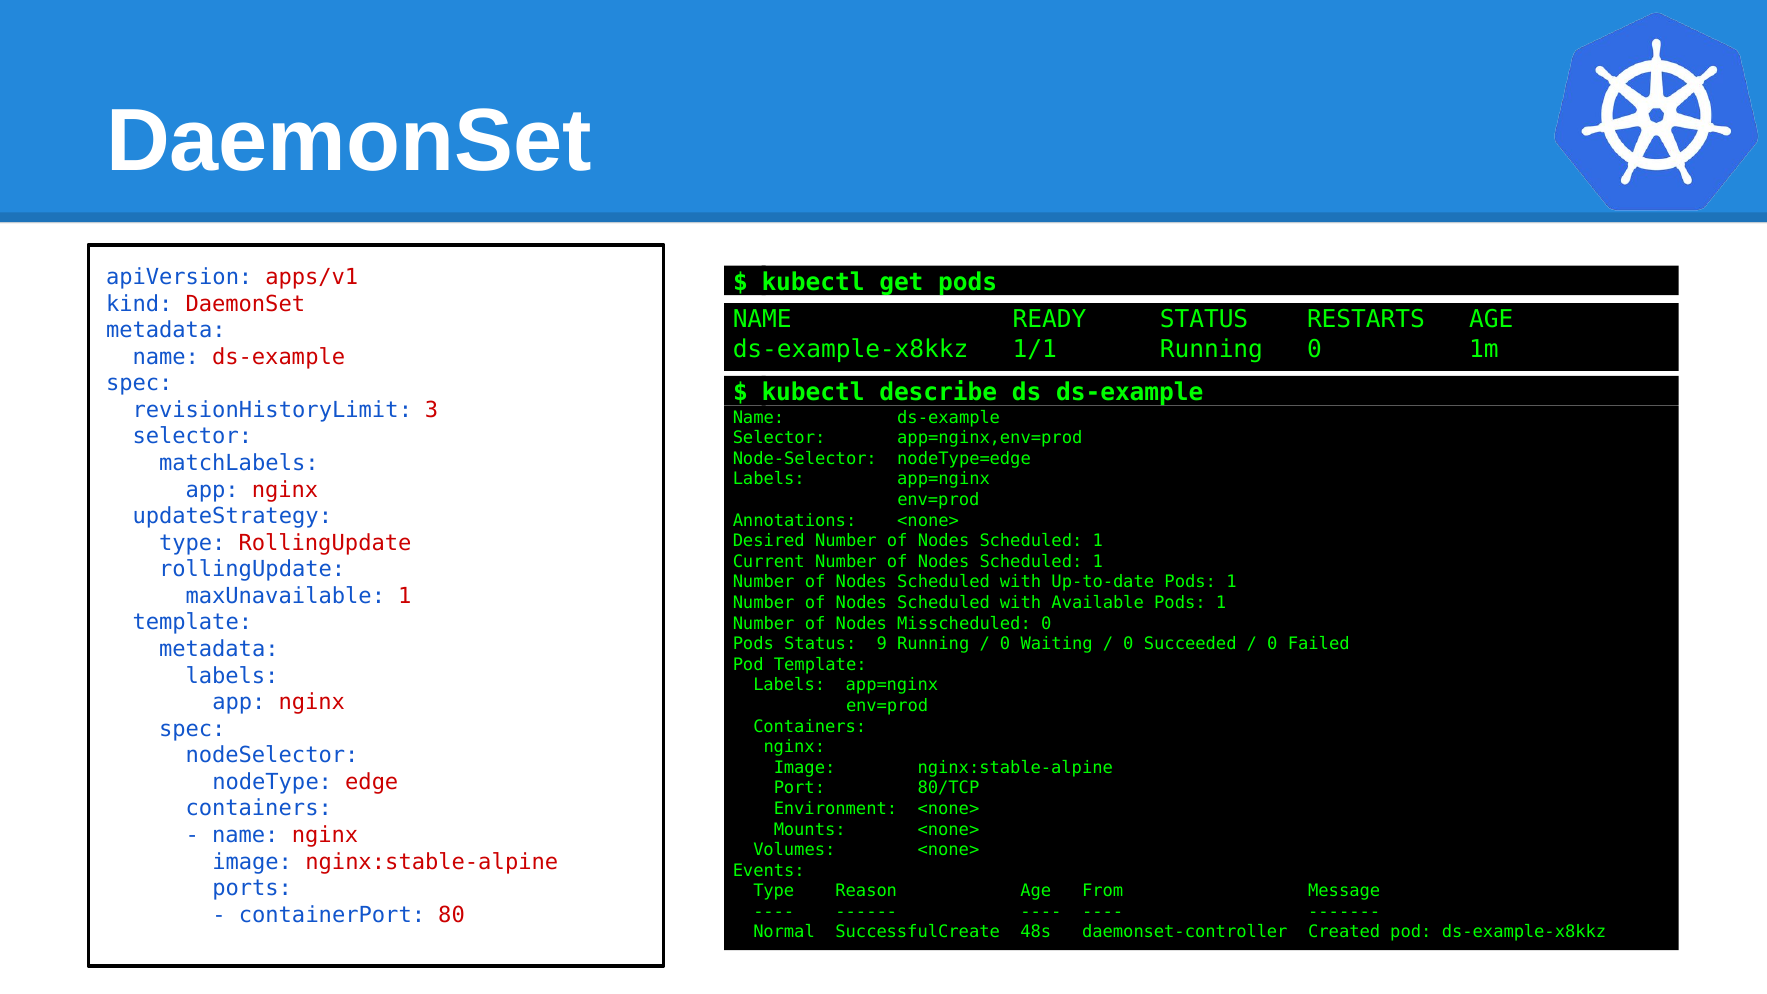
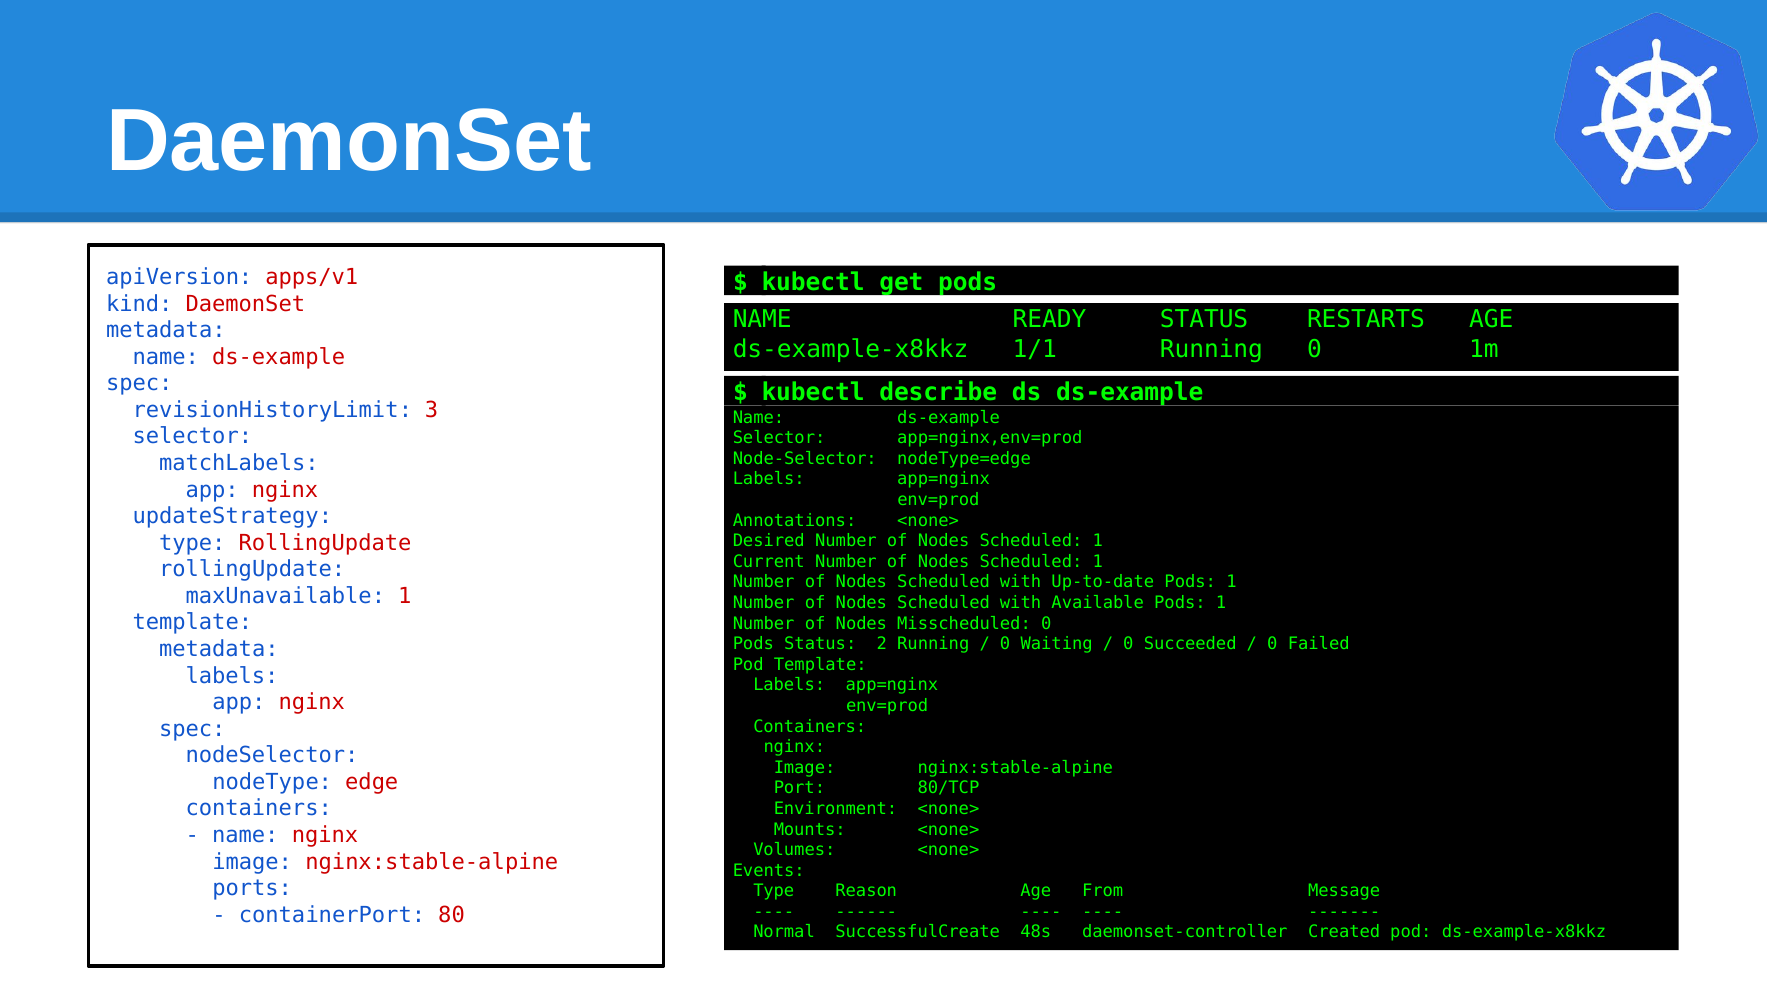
9: 9 -> 2 (882, 644)
